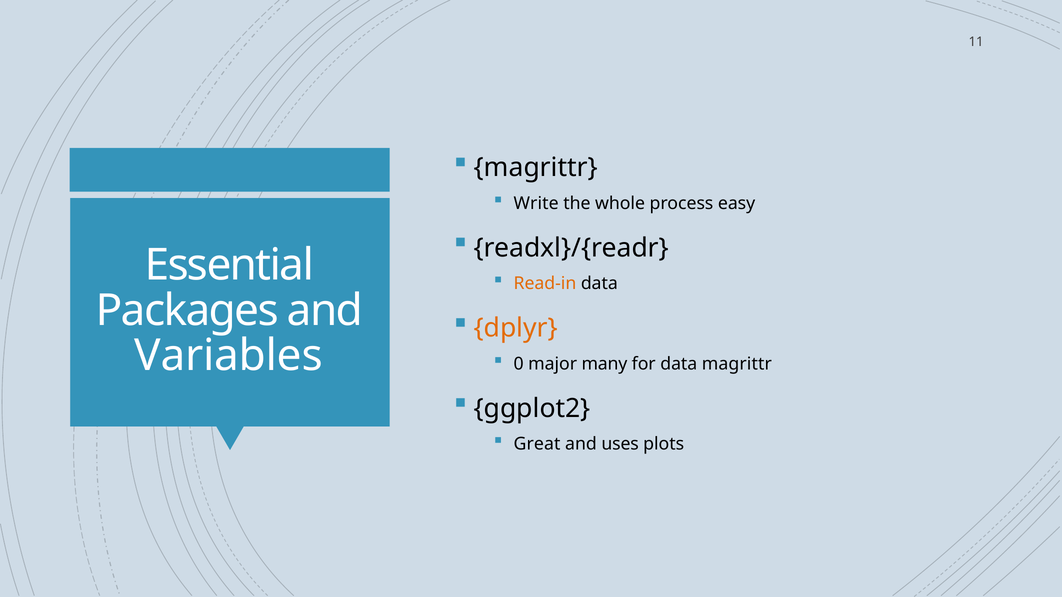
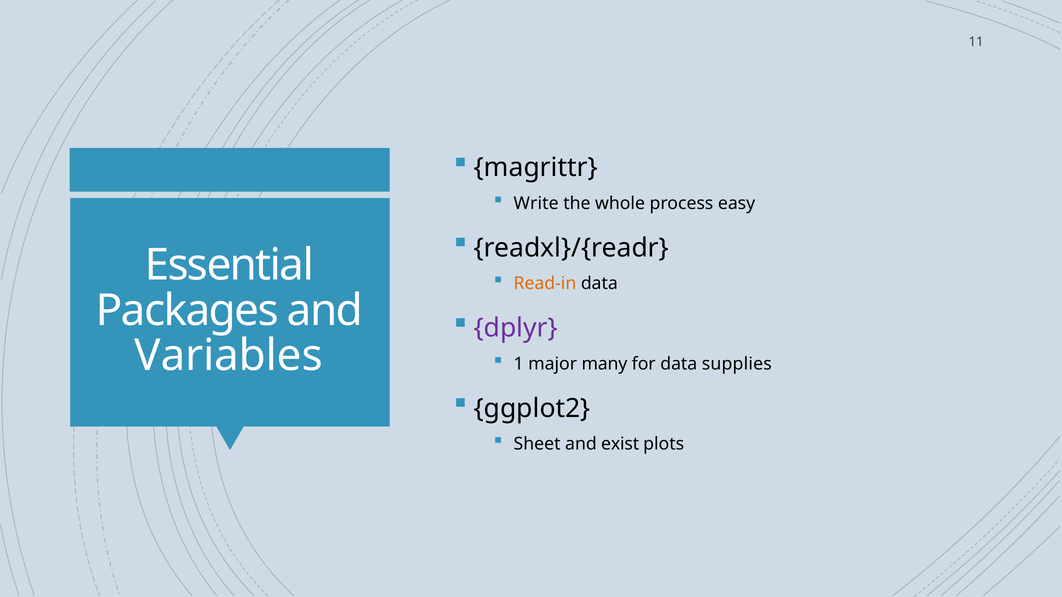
dplyr colour: orange -> purple (516, 328)
0: 0 -> 1 (519, 364)
data magrittr: magrittr -> supplies (737, 364)
Great: Great -> Sheet (537, 444)
uses: uses -> exist (620, 444)
